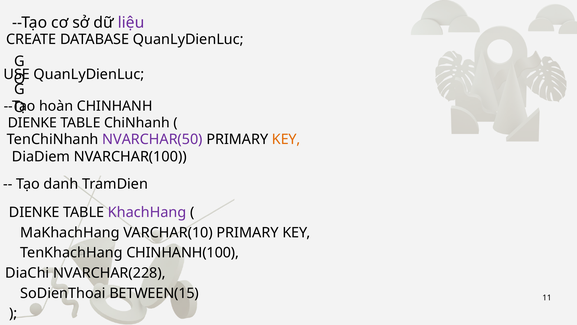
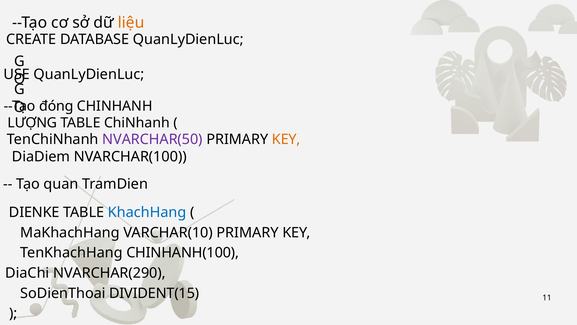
liệu colour: purple -> orange (131, 23)
hoàn: hoàn -> đóng (56, 106)
DIENKE: DIENKE -> LƯỢNG (32, 123)
danh: danh -> quan (61, 184)
KhachHang colour: purple -> blue (147, 212)
NVARCHAR(228: NVARCHAR(228 -> NVARCHAR(290 (109, 273)
BETWEEN(15: BETWEEN(15 -> DIVIDENT(15 (154, 293)
